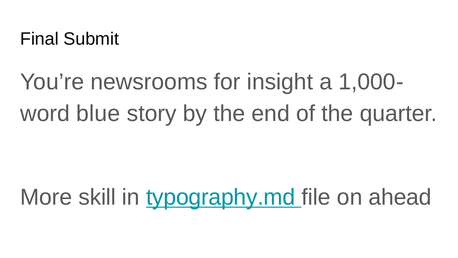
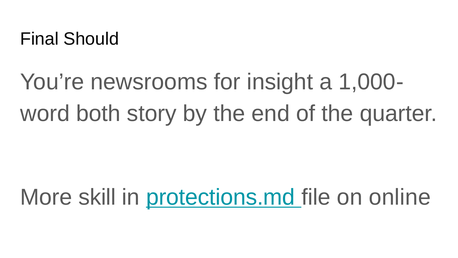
Submit: Submit -> Should (91, 39)
blue: blue -> both (98, 113)
typography.md: typography.md -> protections.md (221, 197)
ahead: ahead -> online (400, 197)
